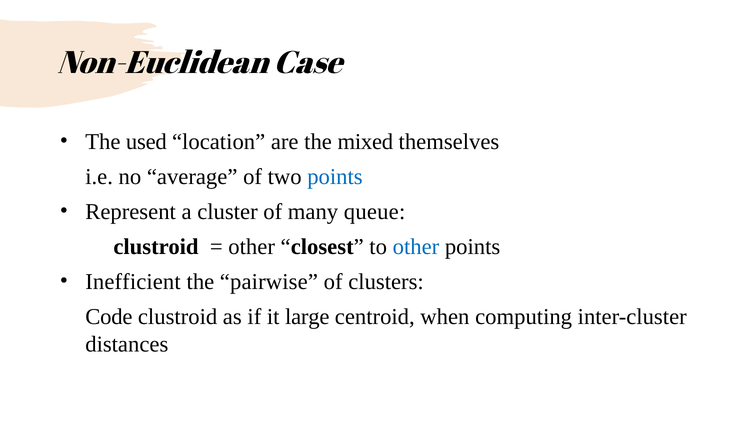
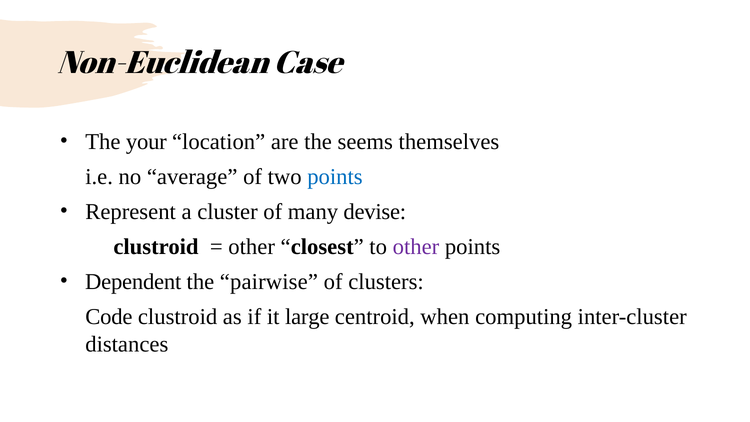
used: used -> your (146, 142)
mixed: mixed -> seems (365, 142)
queue: queue -> devise (375, 212)
other colour: blue -> purple (416, 247)
Inefficient: Inefficient -> Dependent (133, 282)
